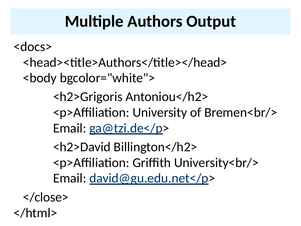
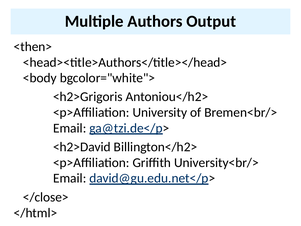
<docs>: <docs> -> <then> (33, 47)
